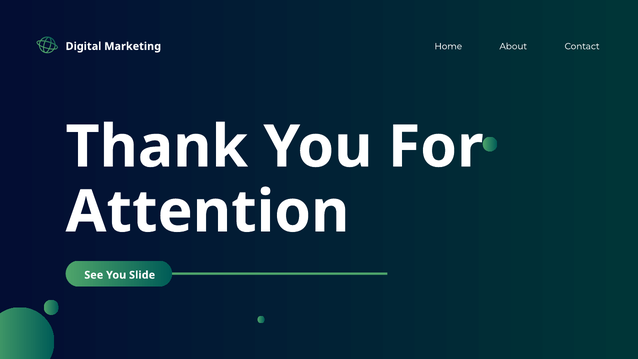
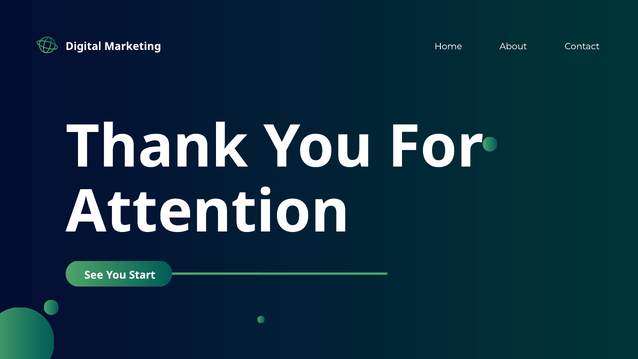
Slide: Slide -> Start (142, 275)
